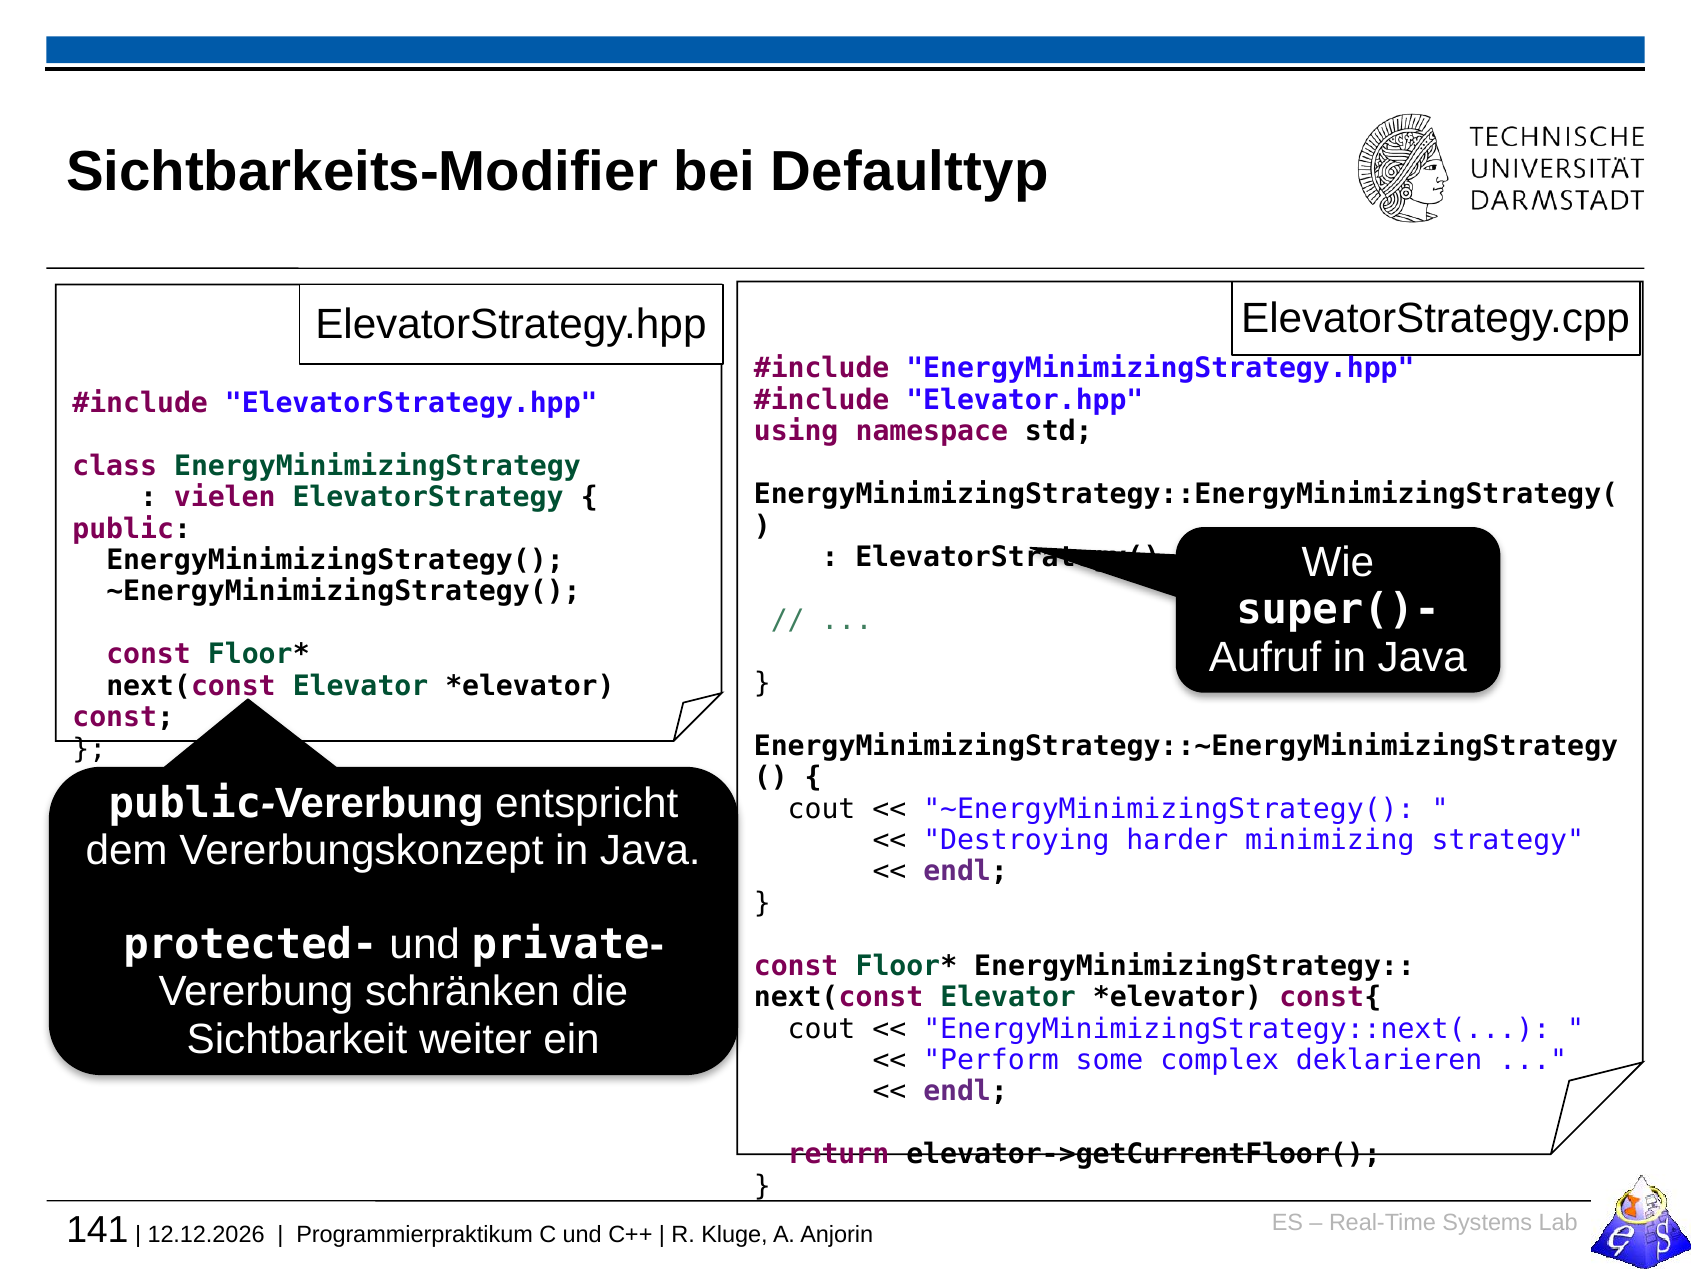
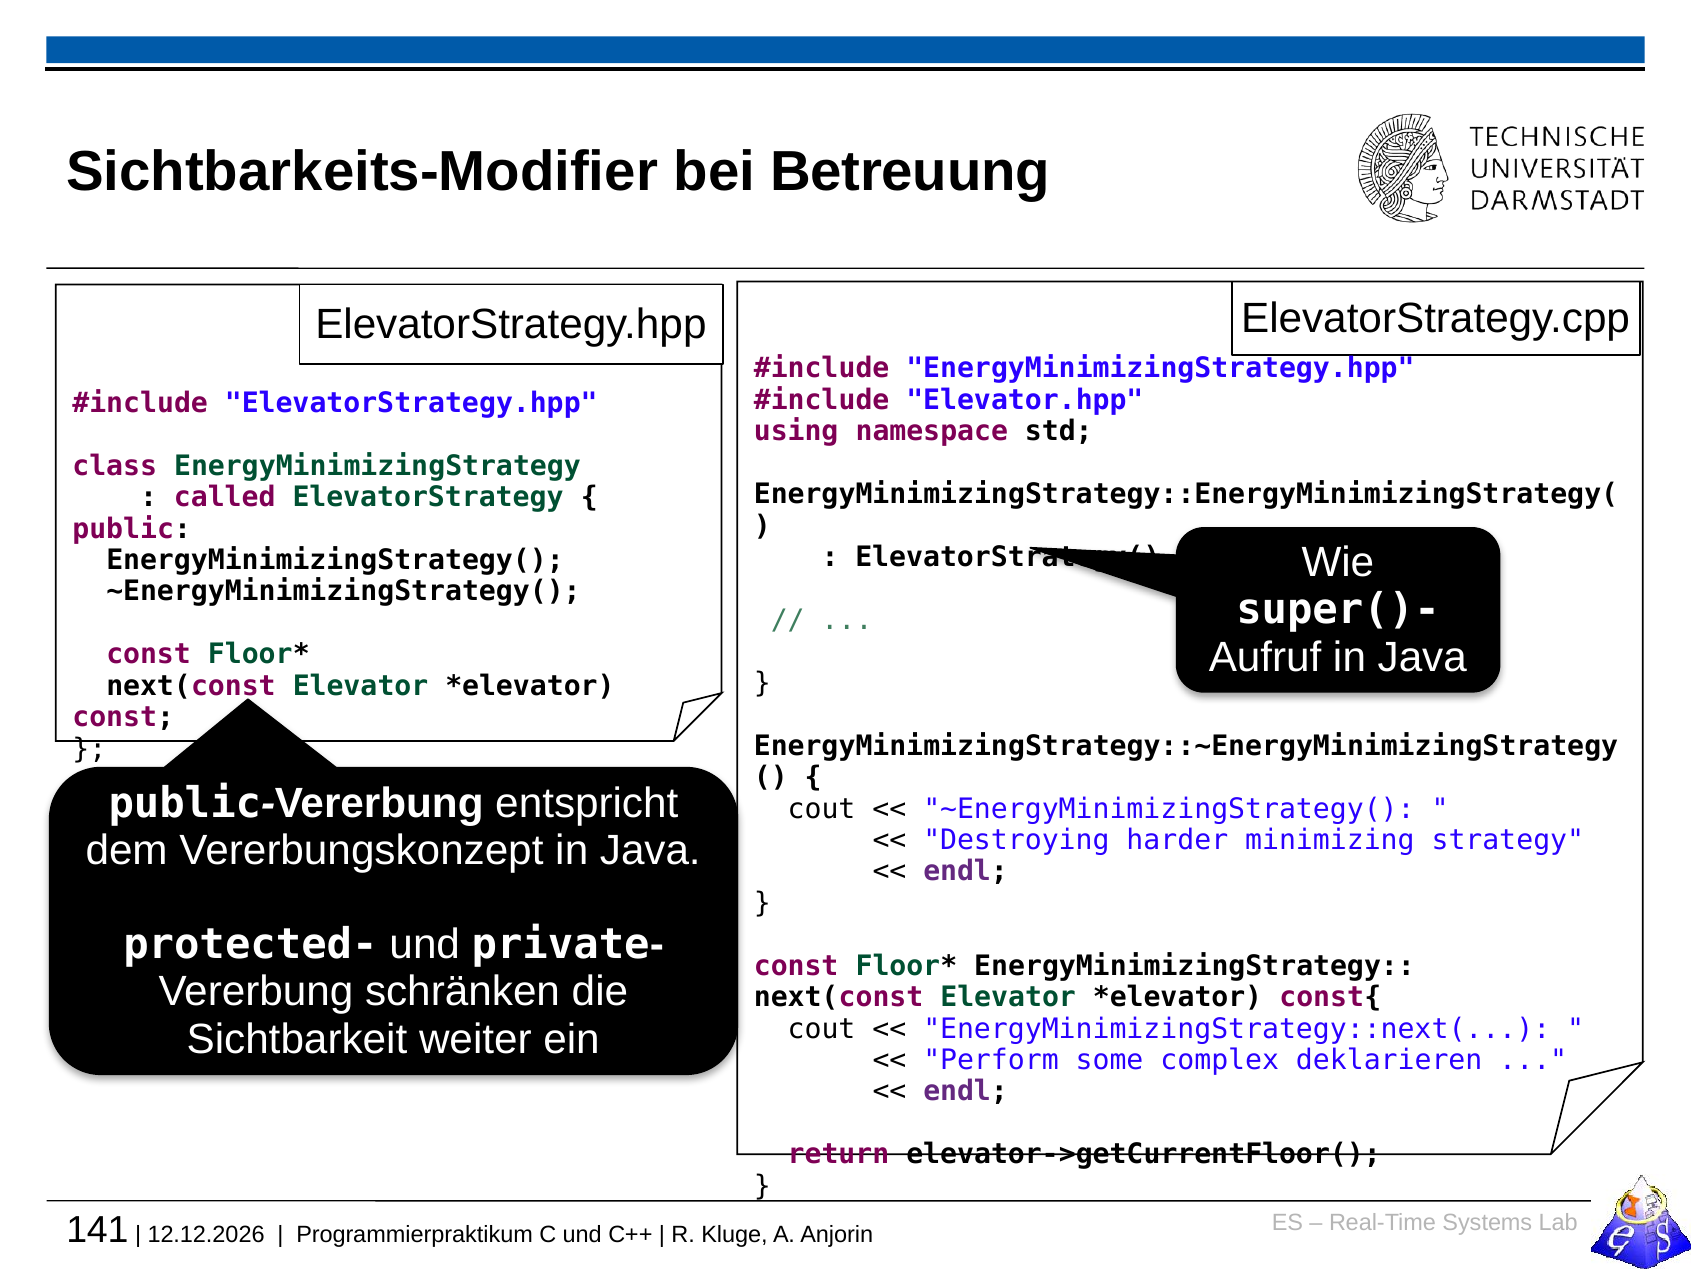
Defaulttyp: Defaulttyp -> Betreuung (910, 172)
vielen: vielen -> called (225, 497)
